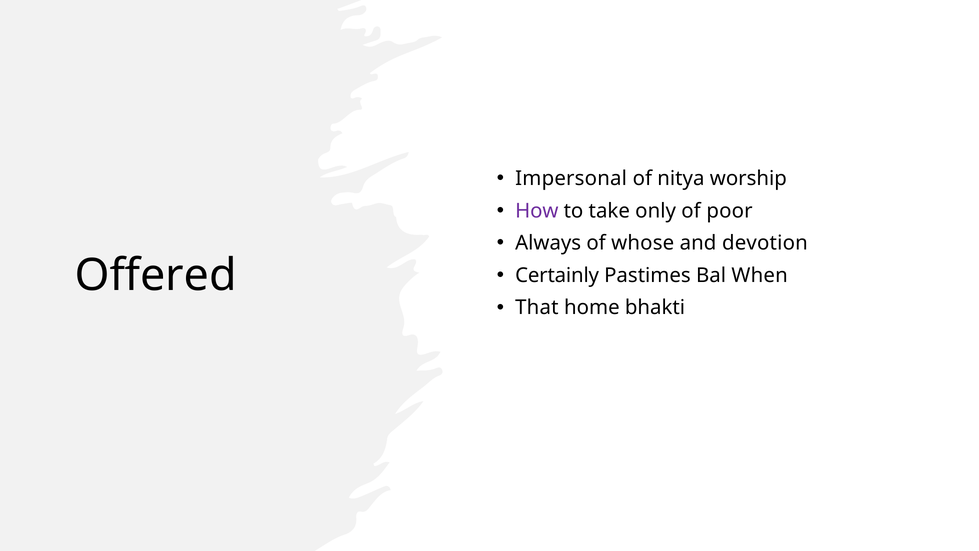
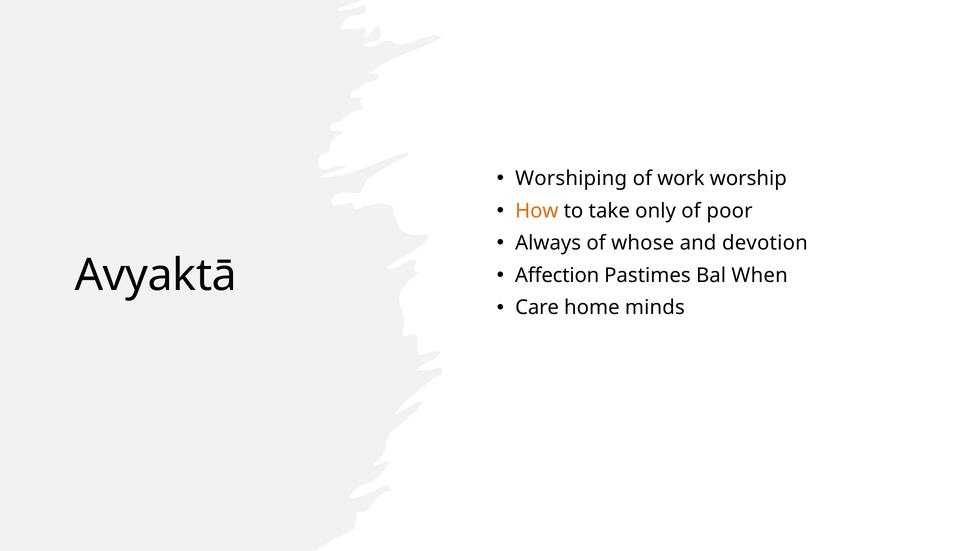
Impersonal: Impersonal -> Worshiping (571, 178)
nitya: nitya -> work (681, 178)
How colour: purple -> orange (537, 211)
Offered: Offered -> Avyaktā (156, 275)
Certainly: Certainly -> Affection (557, 275)
That: That -> Care (537, 307)
bhakti: bhakti -> minds (655, 307)
